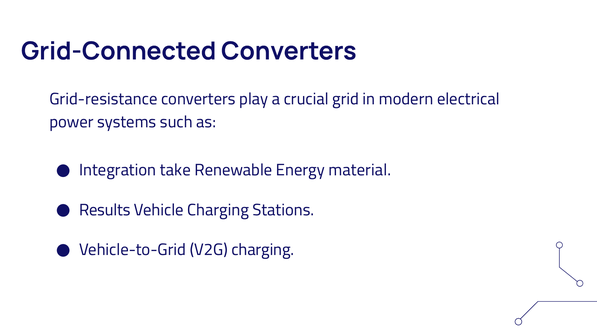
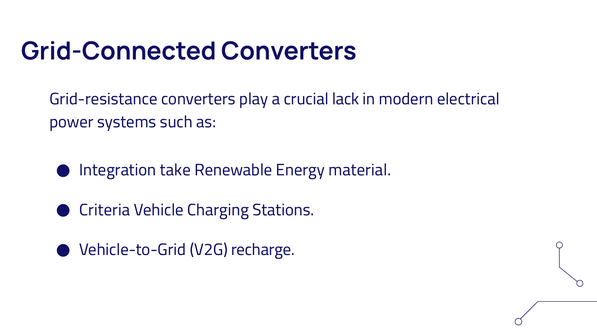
grid: grid -> lack (346, 99)
Results: Results -> Criteria (105, 210)
V2G charging: charging -> recharge (263, 250)
